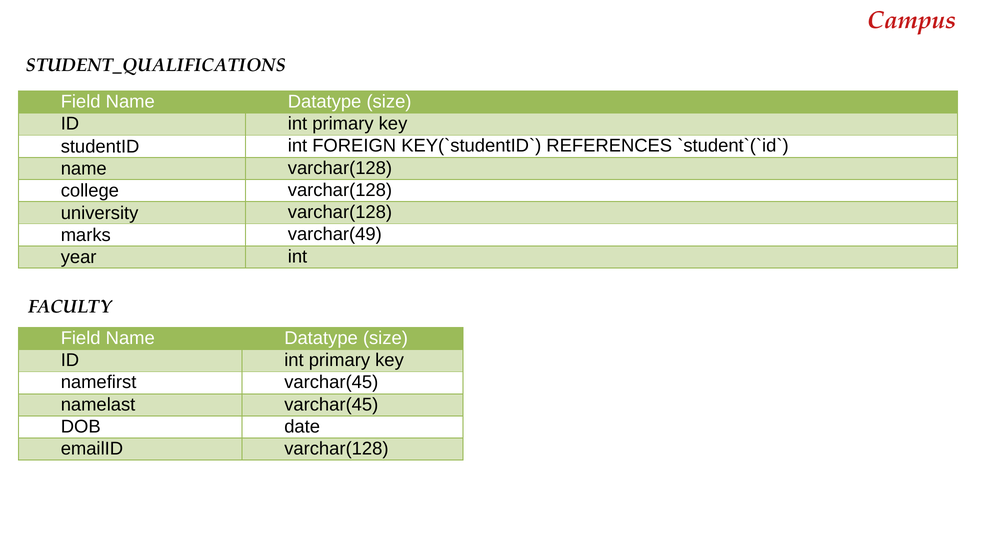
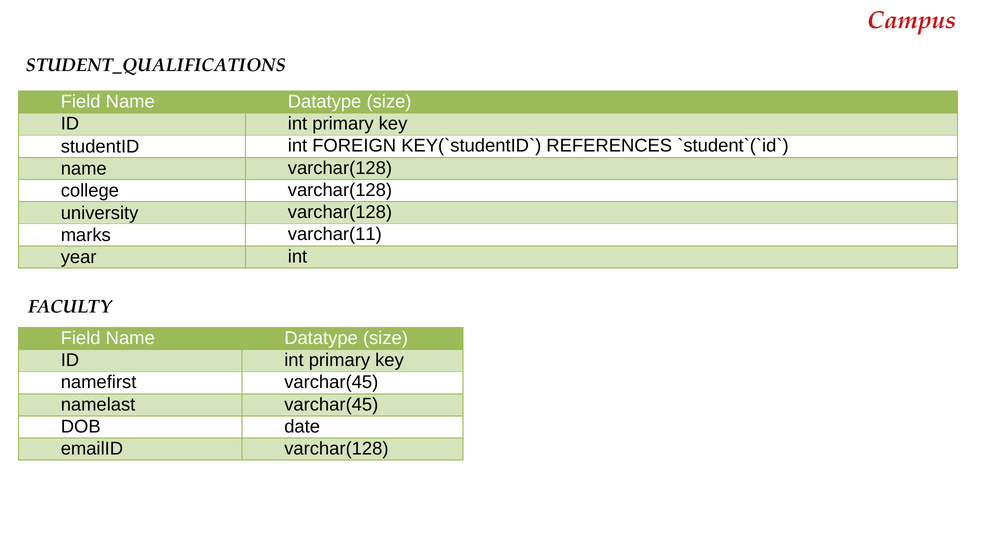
varchar(49: varchar(49 -> varchar(11 (335, 235)
